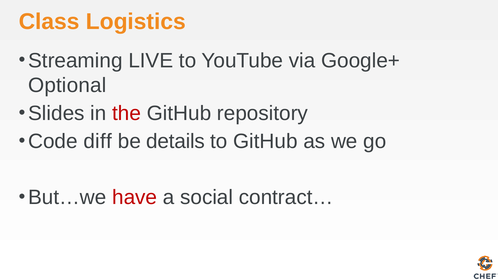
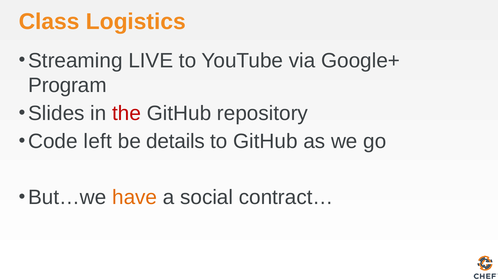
Optional: Optional -> Program (67, 85)
diff: diff -> left (98, 142)
have colour: red -> orange (135, 198)
